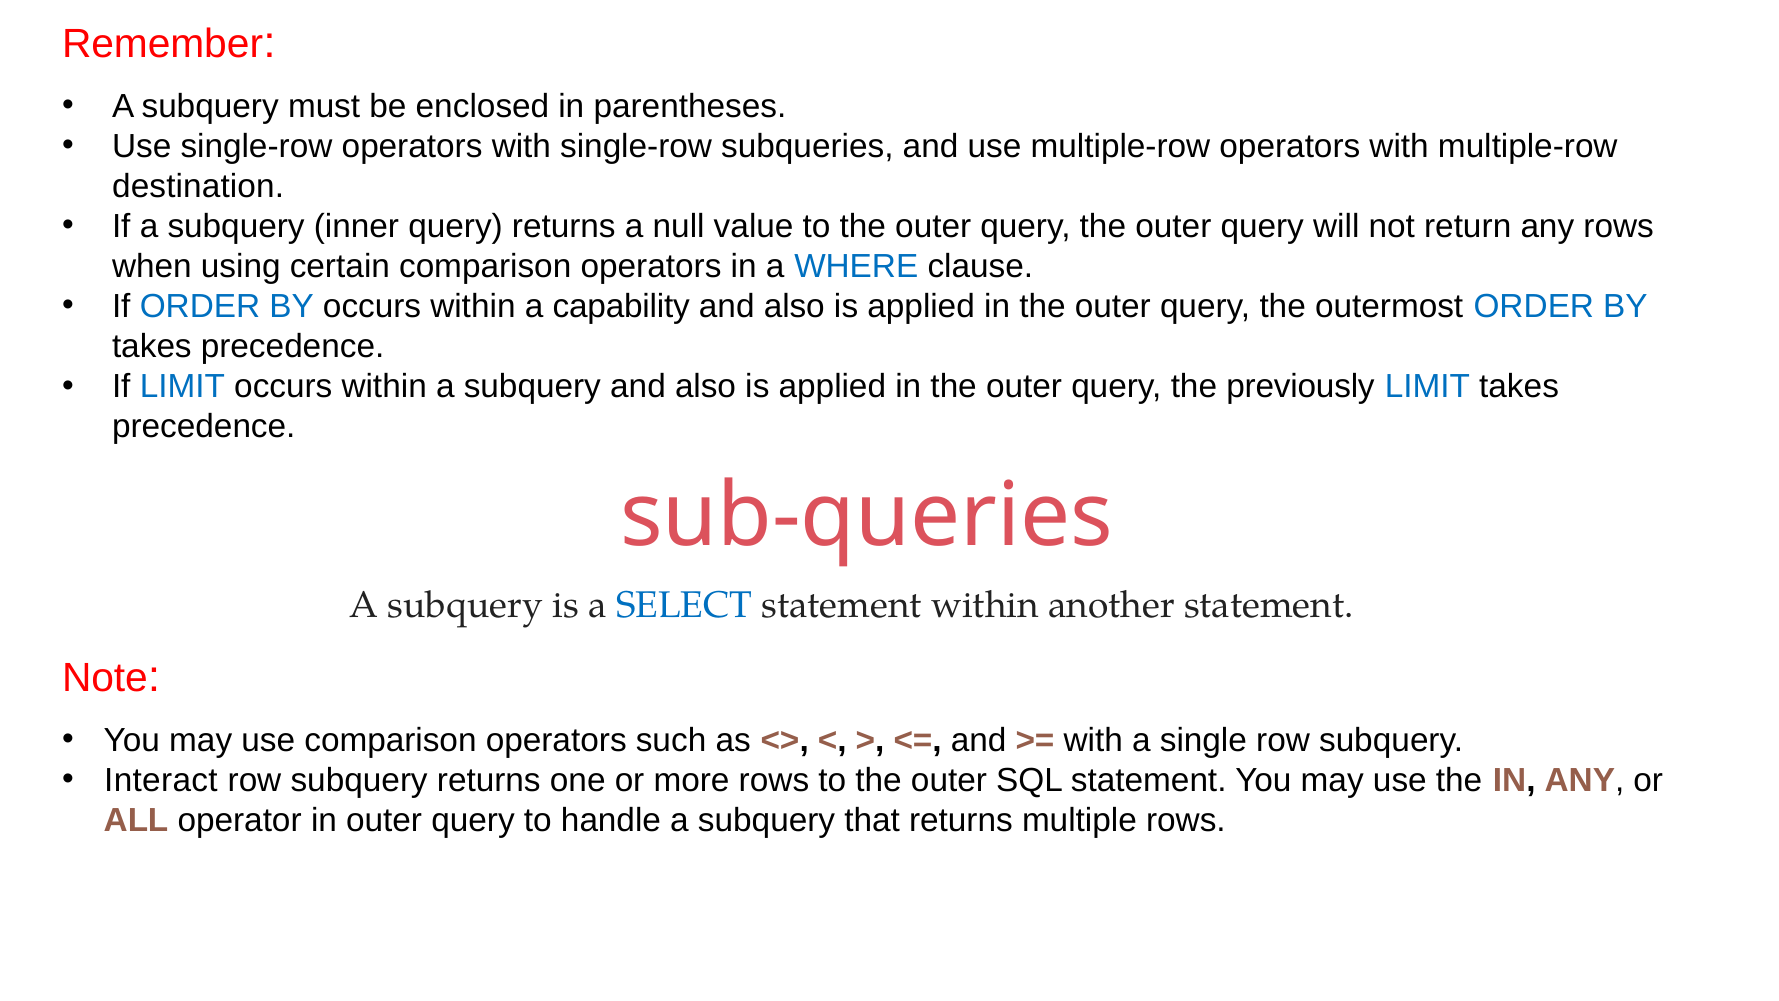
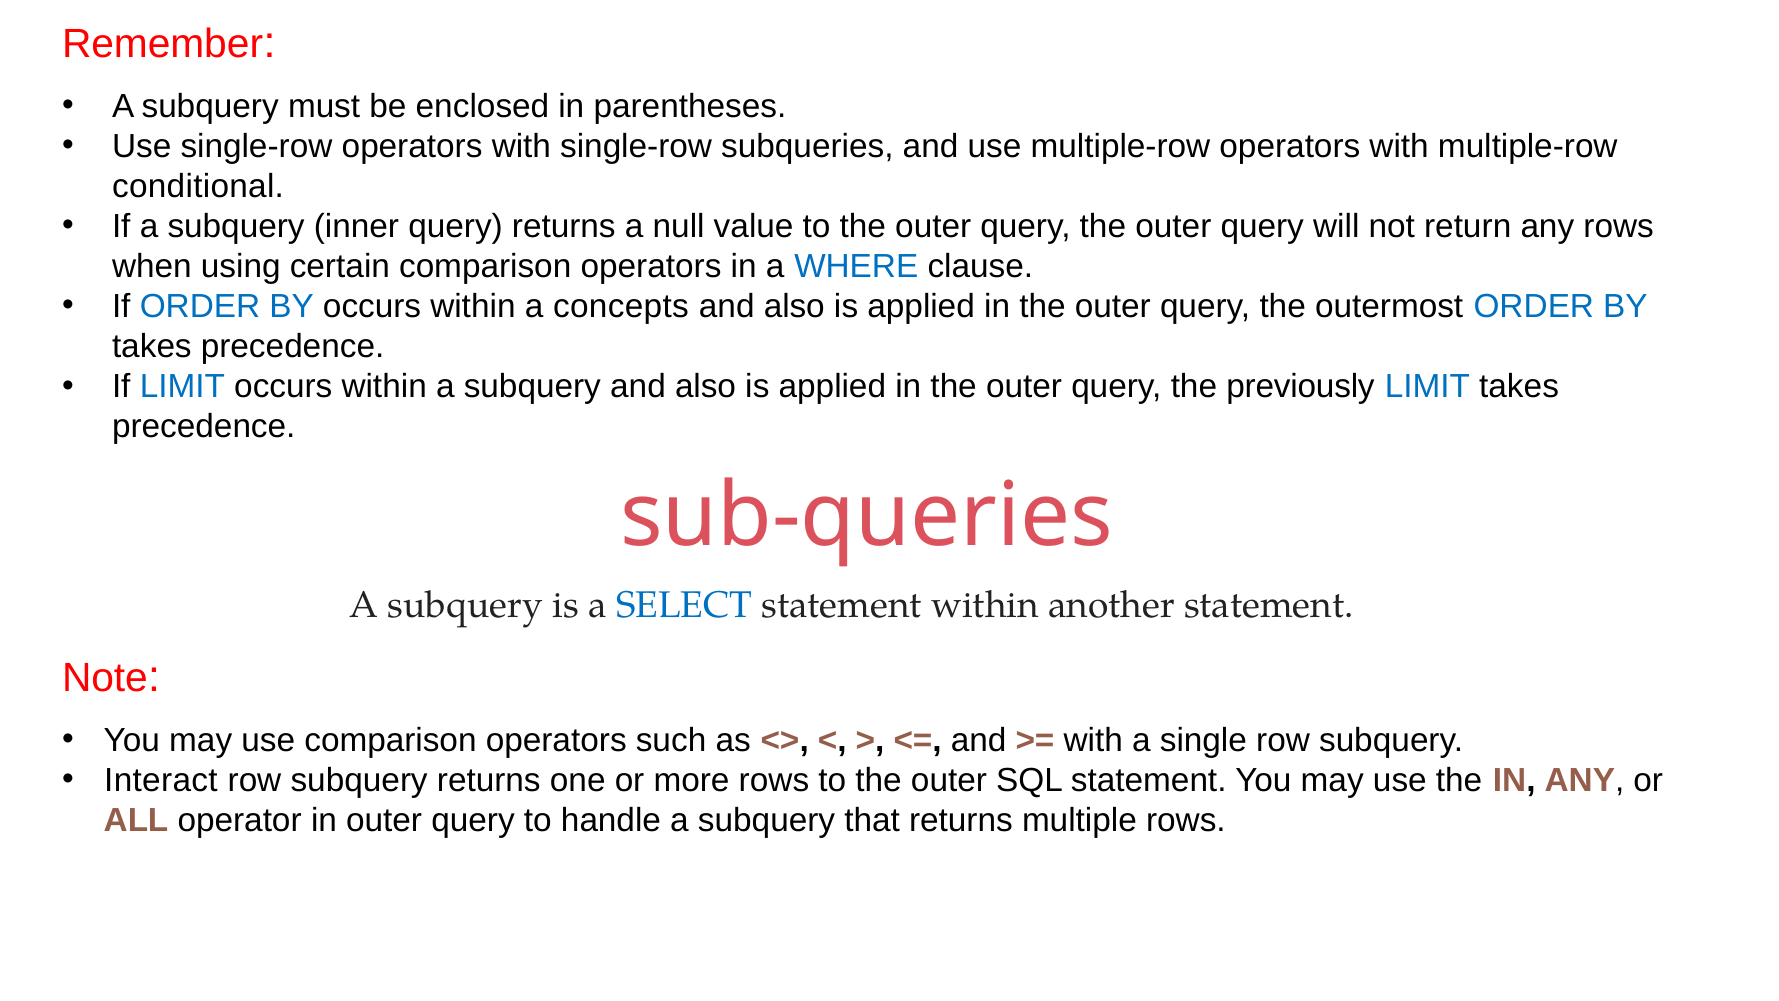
destination: destination -> conditional (198, 187)
capability: capability -> concepts (621, 307)
